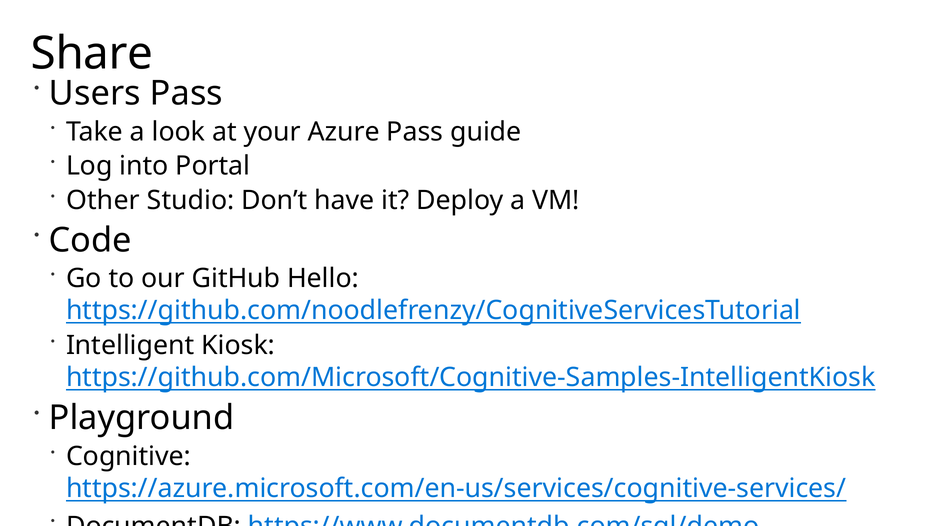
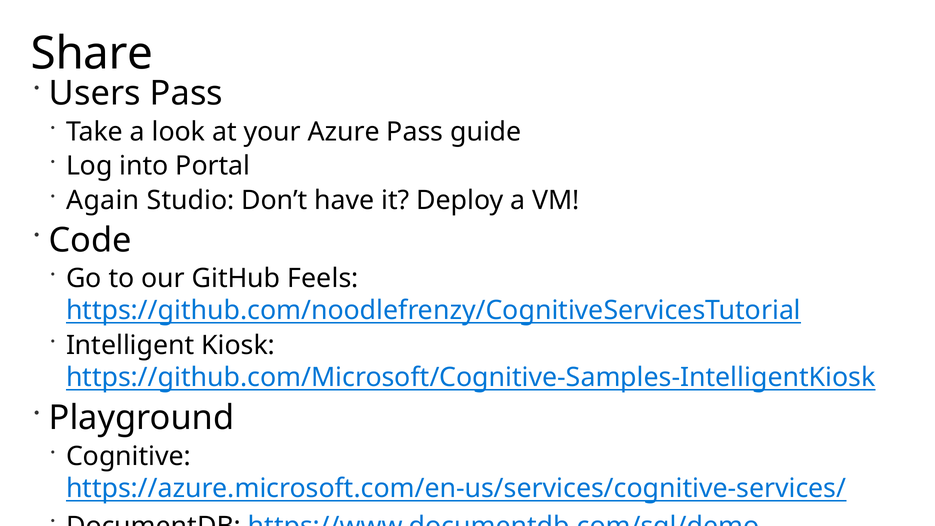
Other: Other -> Again (103, 200)
Hello: Hello -> Feels (323, 279)
